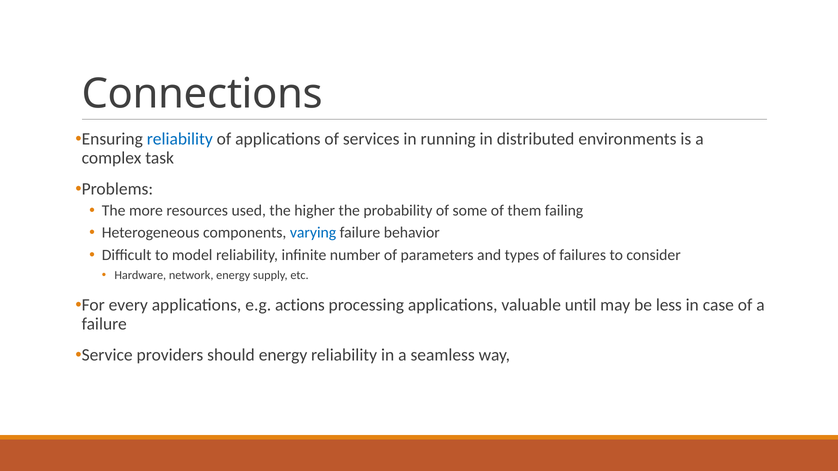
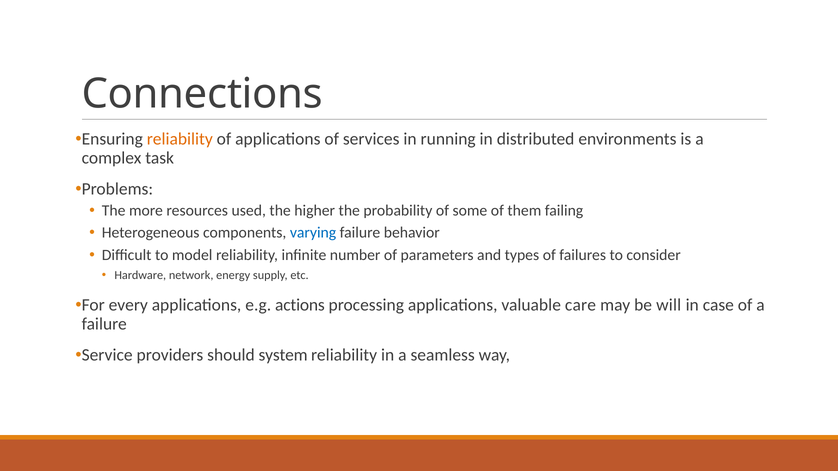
reliability colour: blue -> orange (180, 139)
until: until -> care (580, 305)
less: less -> will (669, 305)
should energy: energy -> system (283, 355)
